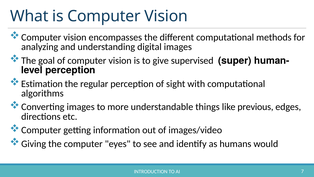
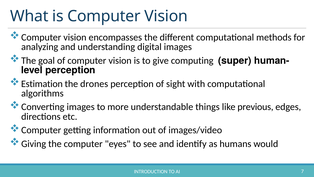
supervised: supervised -> computing (192, 60)
regular: regular -> drones (94, 84)
